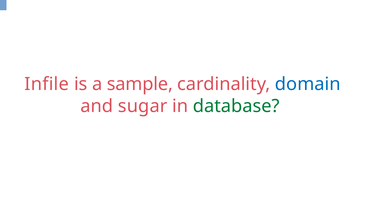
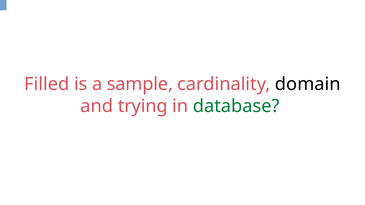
Infile: Infile -> Filled (47, 84)
domain colour: blue -> black (308, 84)
sugar: sugar -> trying (143, 106)
